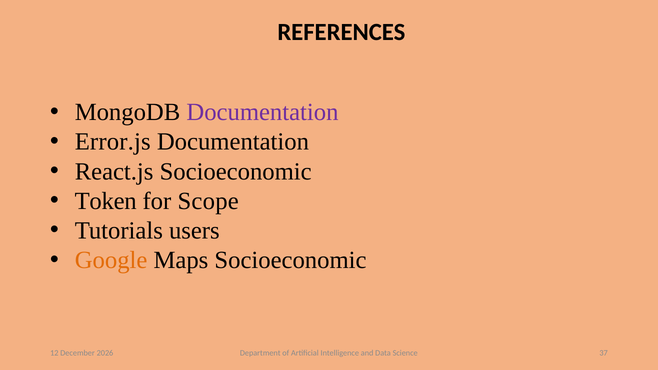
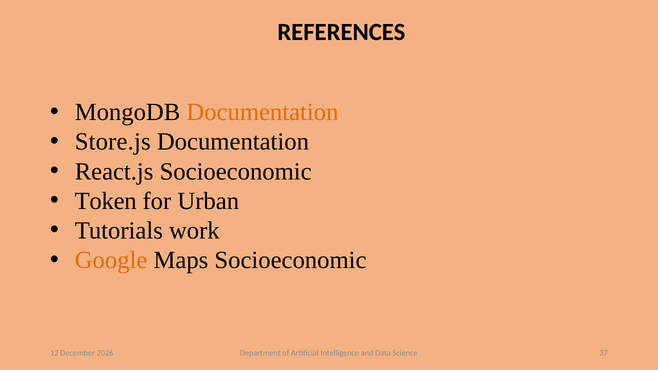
Documentation colour: purple -> orange (262, 112)
Error.js: Error.js -> Store.js (113, 142)
Scope: Scope -> Urban (208, 201)
users: users -> work (194, 231)
